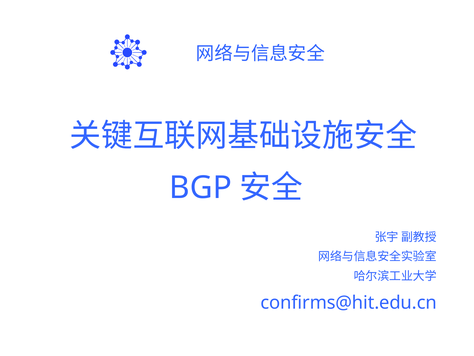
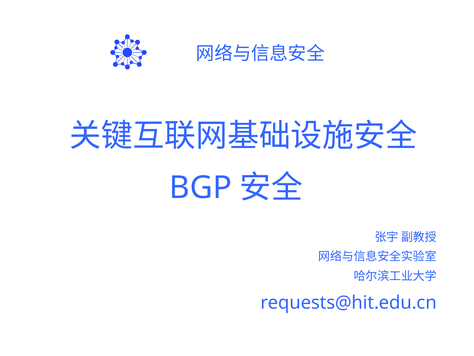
confirms@hit.edu.cn: confirms@hit.edu.cn -> requests@hit.edu.cn (349, 302)
